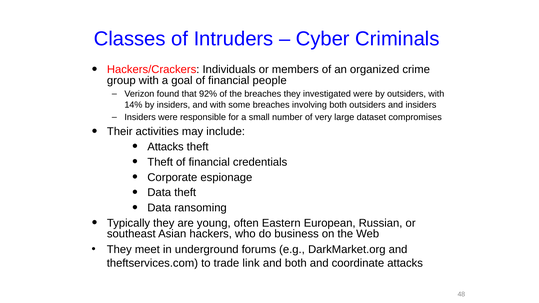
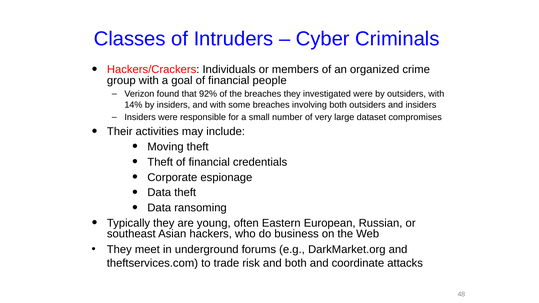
Attacks: Attacks -> Moving (165, 147)
link: link -> risk (251, 263)
